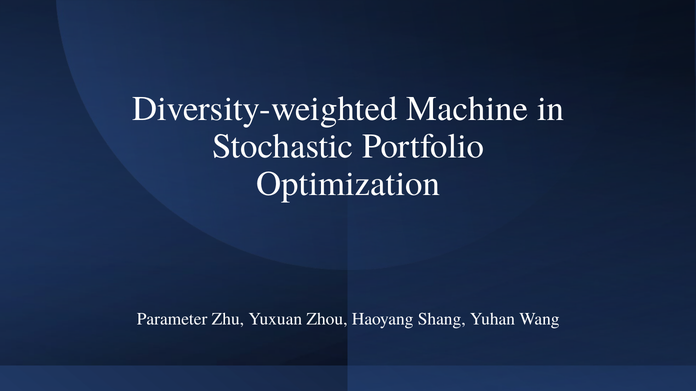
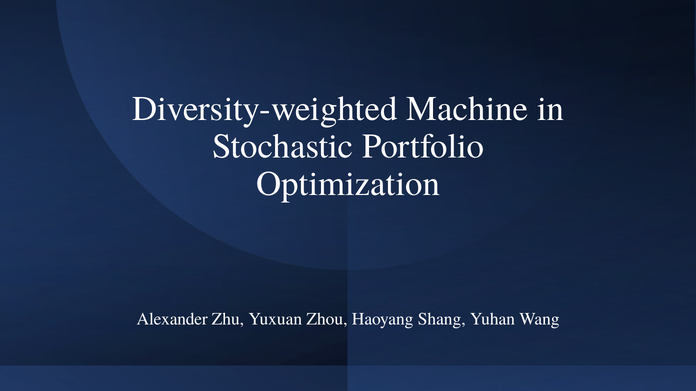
Parameter: Parameter -> Alexander (172, 320)
